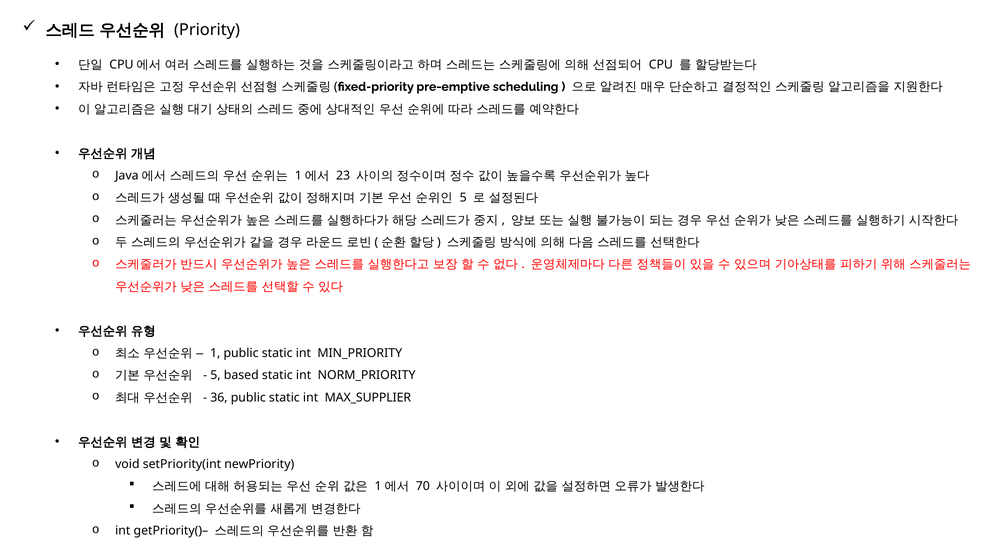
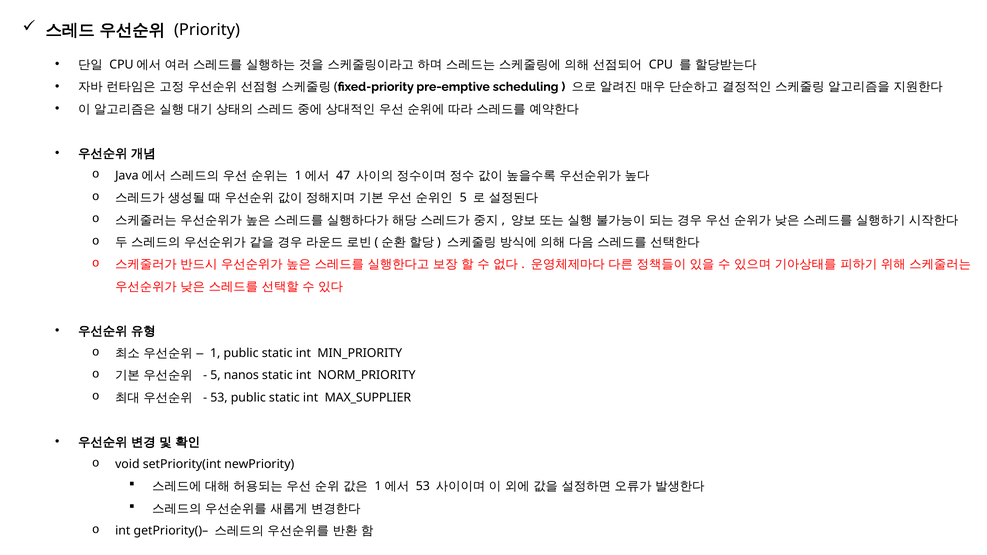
23: 23 -> 47 (343, 176)
based: based -> nanos (241, 375)
36: 36 -> 53 (219, 398)
70: 70 -> 53 (423, 487)
